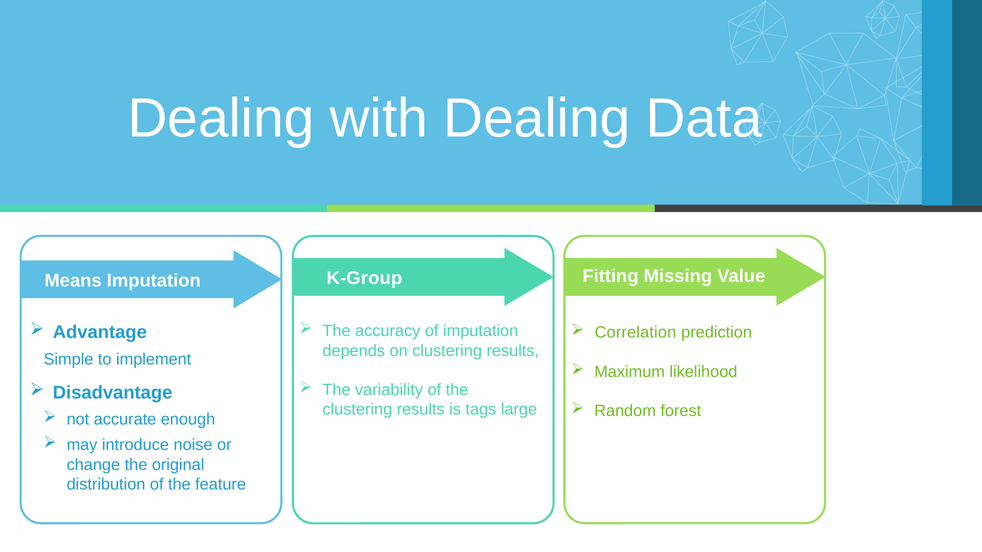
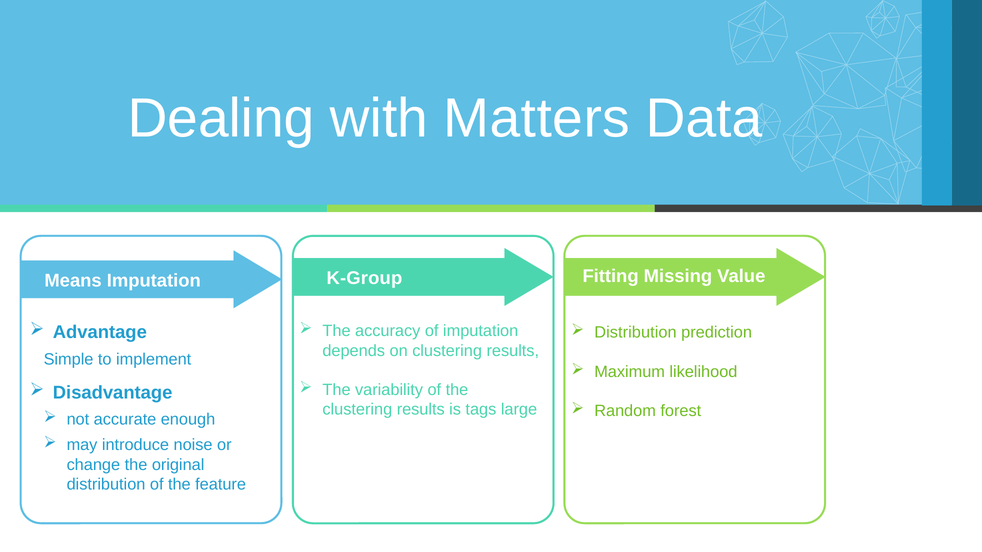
with Dealing: Dealing -> Matters (537, 118)
Correlation: Correlation -> Distribution (636, 333)
